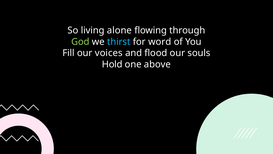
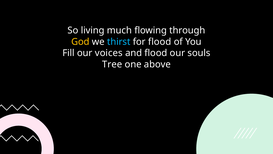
alone: alone -> much (119, 30)
God colour: light green -> yellow (80, 42)
for word: word -> flood (160, 42)
Hold: Hold -> Tree (112, 64)
